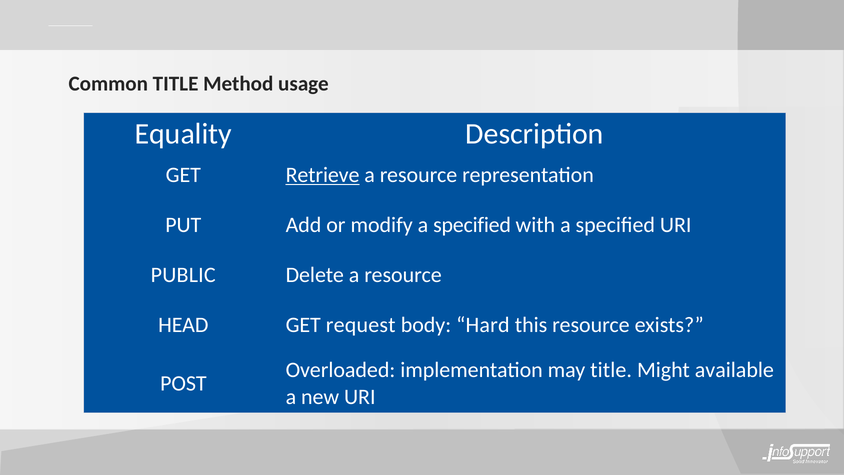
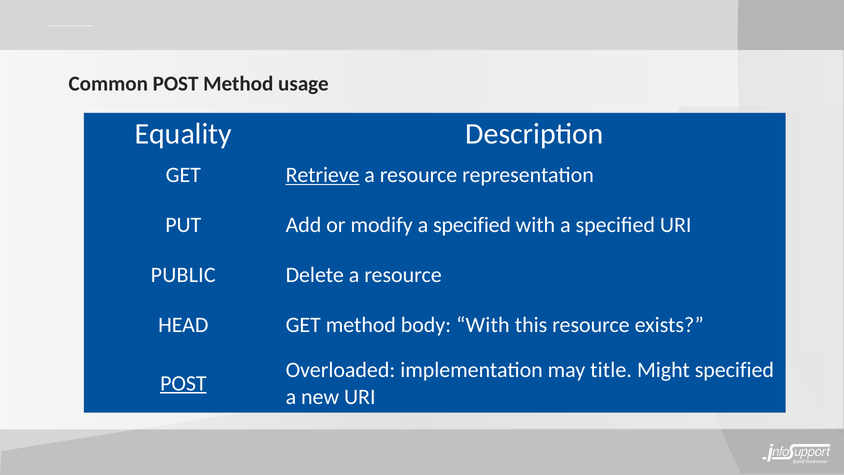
Common TITLE: TITLE -> POST (176, 84)
GET request: request -> method (361, 325)
body Hard: Hard -> With (483, 325)
Might available: available -> specified (734, 370)
POST underline: none -> present (183, 383)
